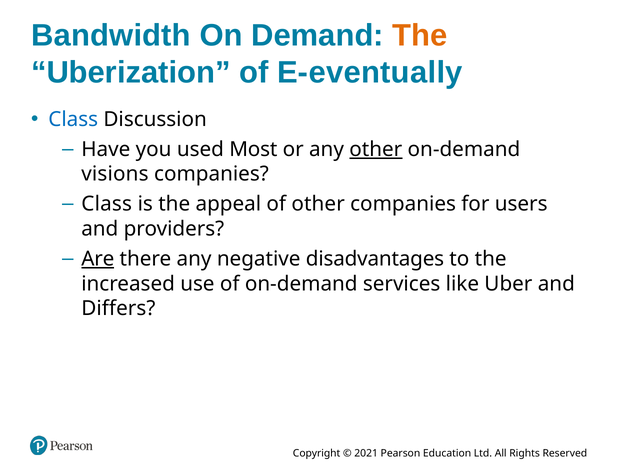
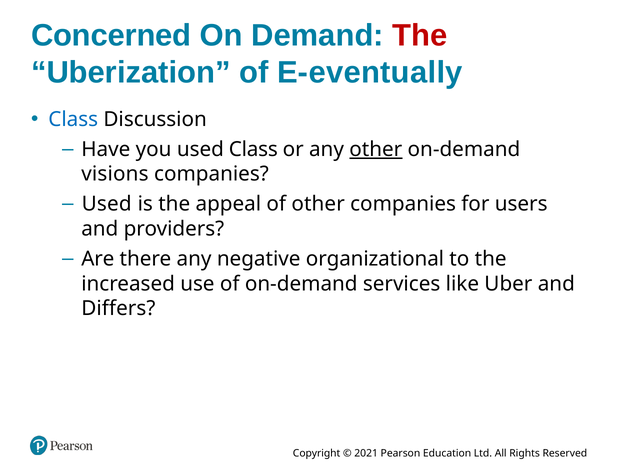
Bandwidth: Bandwidth -> Concerned (111, 35)
The colour: orange -> red (420, 35)
used Most: Most -> Class (253, 149)
Class: Class -> Used (107, 204)
Are underline: present -> none (98, 259)
disadvantages: disadvantages -> organizational (375, 259)
